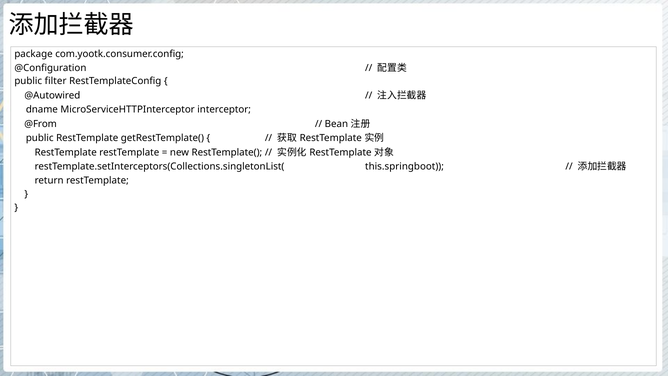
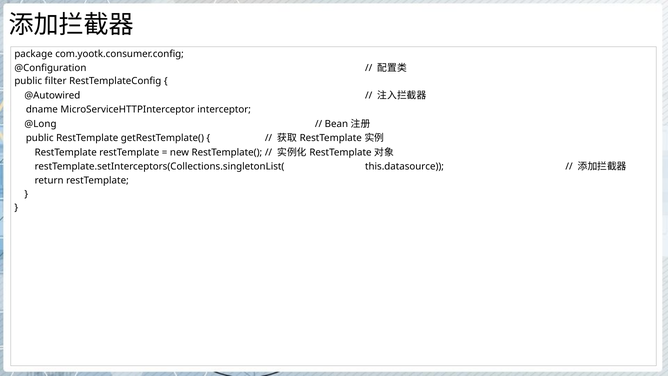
@From: @From -> @Long (40, 124)
this.springboot: this.springboot -> this.datasource (405, 166)
